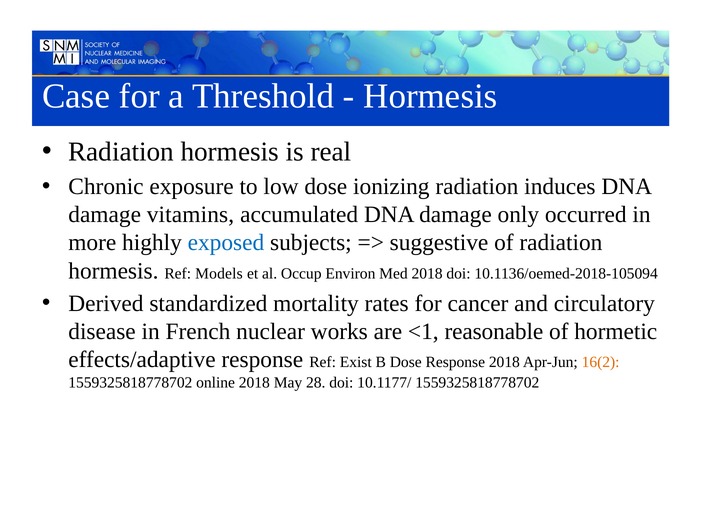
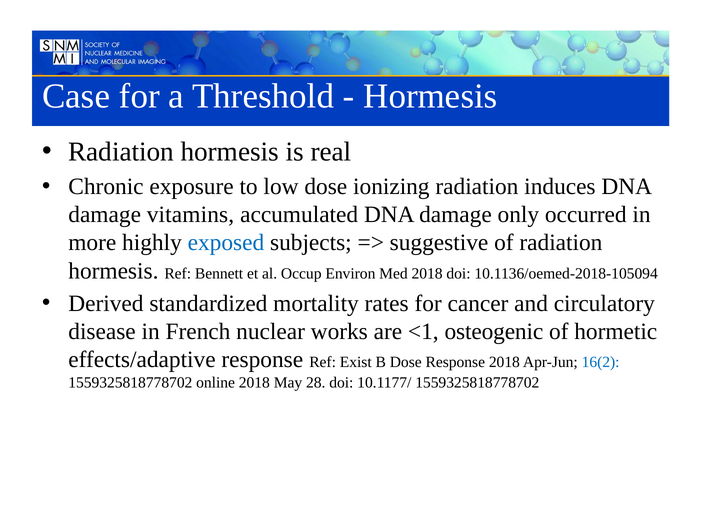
Models: Models -> Bennett (219, 273)
reasonable: reasonable -> osteogenic (494, 331)
16(2 colour: orange -> blue (601, 362)
